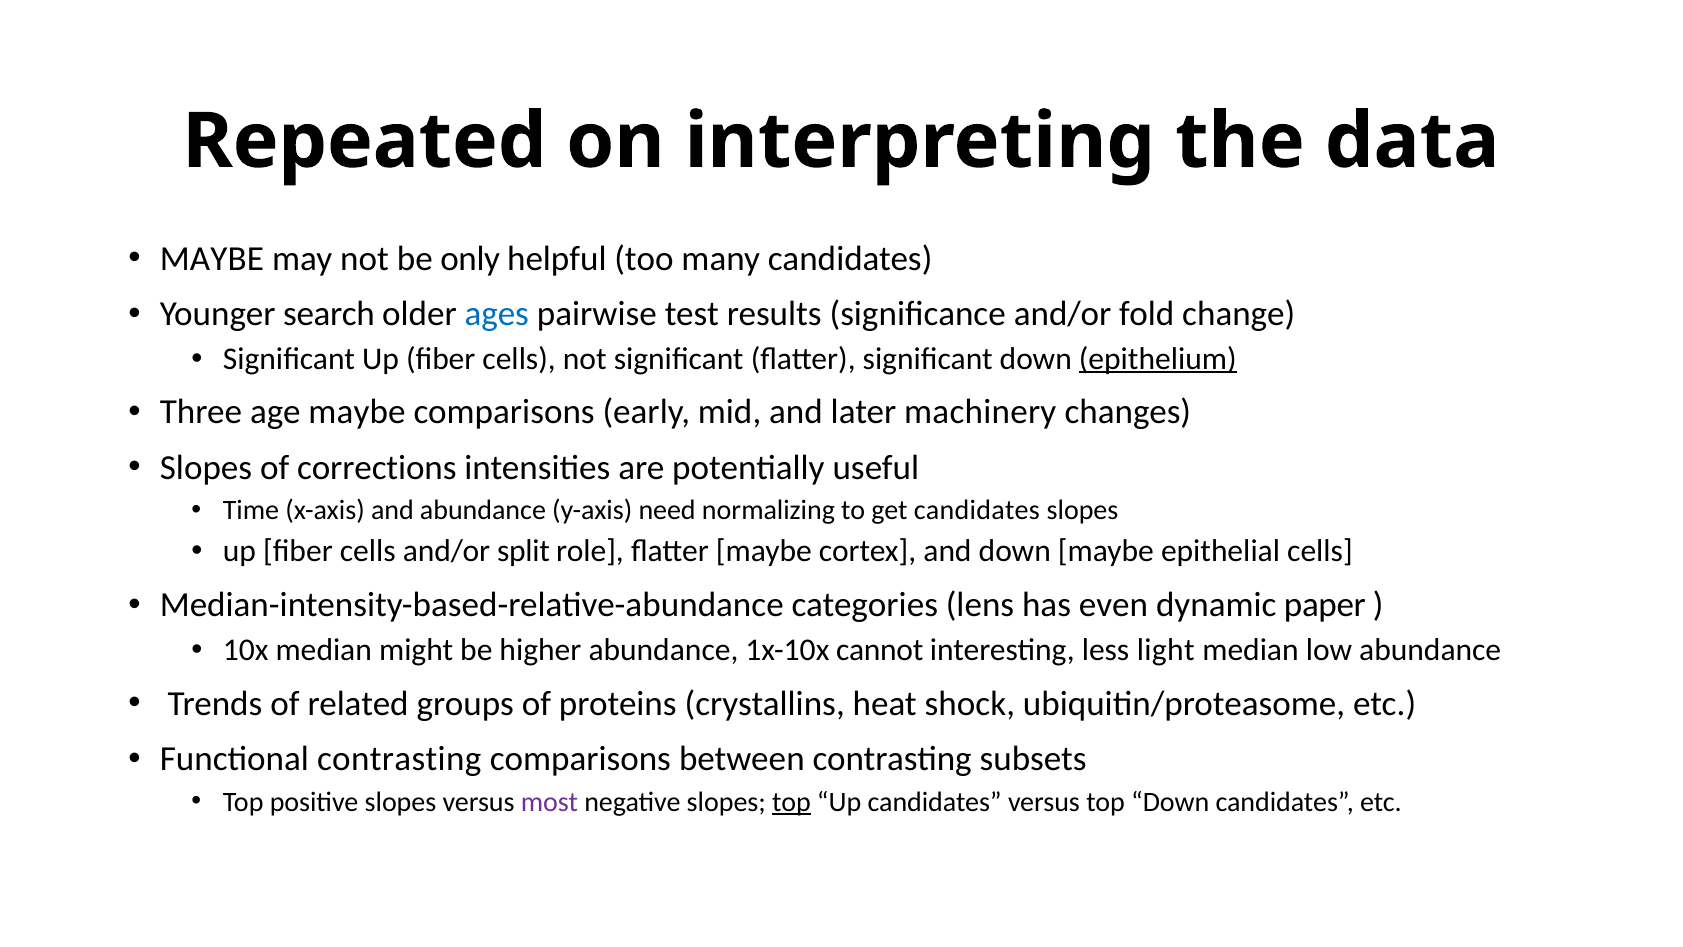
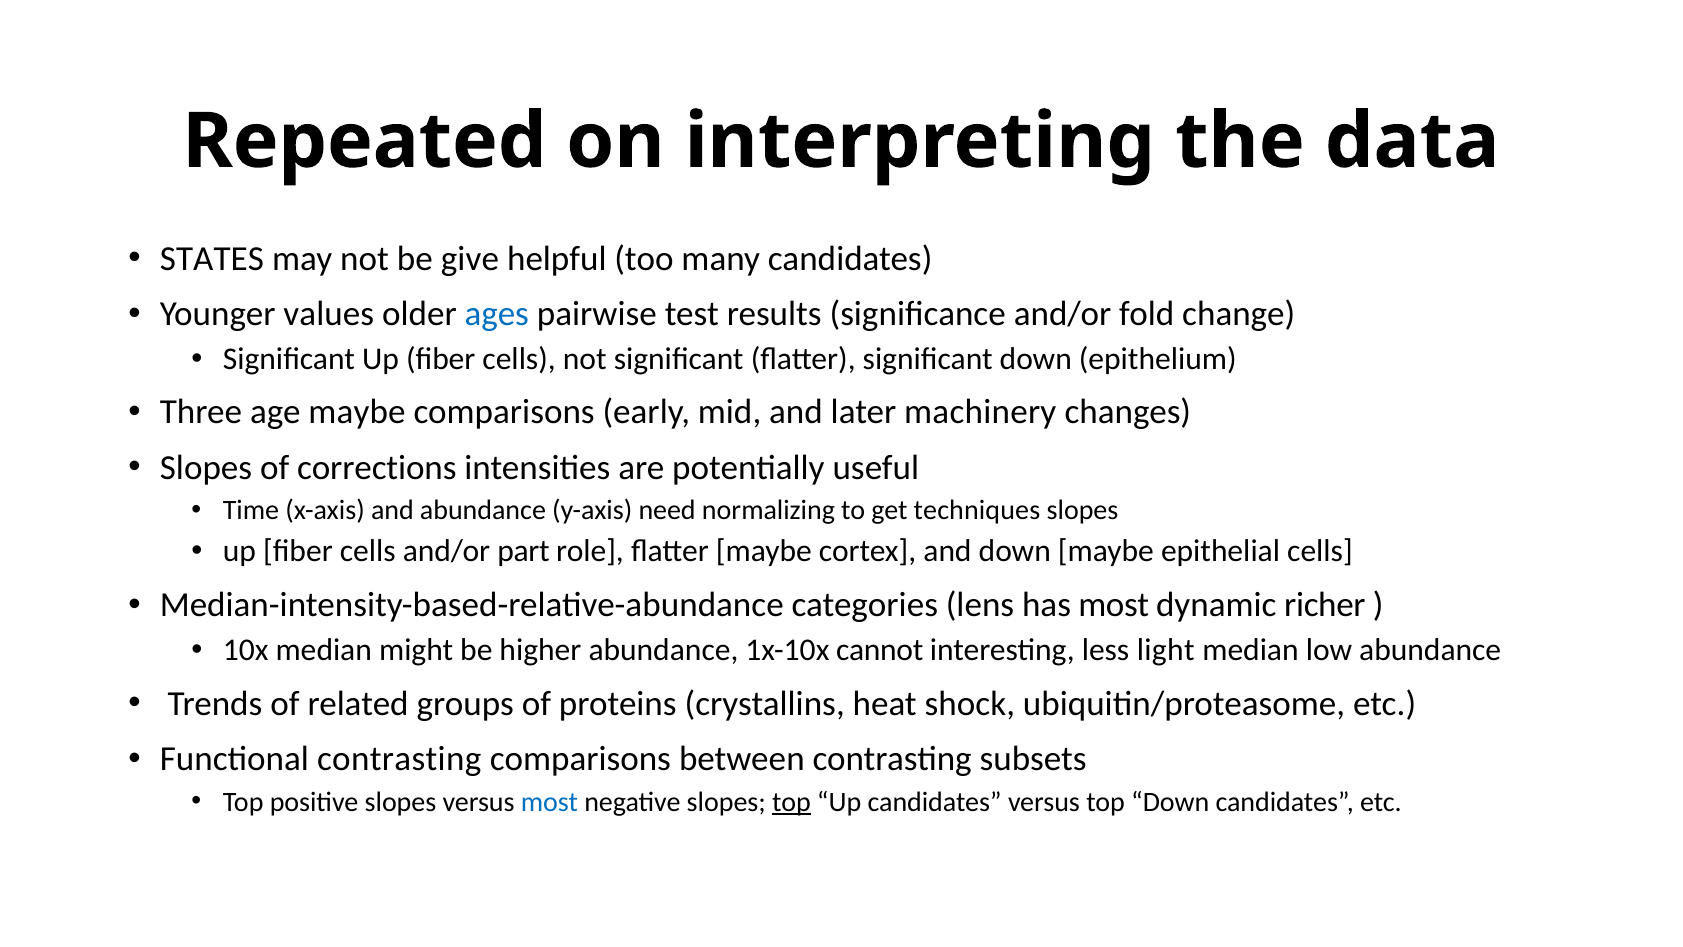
MAYBE: MAYBE -> STATES (212, 258)
only: only -> give (470, 258)
search: search -> values (329, 314)
epithelium underline: present -> none (1158, 359)
get candidates: candidates -> techniques (977, 511)
split: split -> part (524, 551)
has even: even -> most (1114, 605)
paper: paper -> richer (1325, 605)
most colour: purple -> blue (550, 802)
